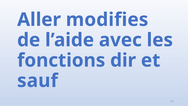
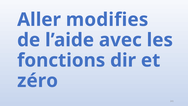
sauf: sauf -> zéro (38, 81)
